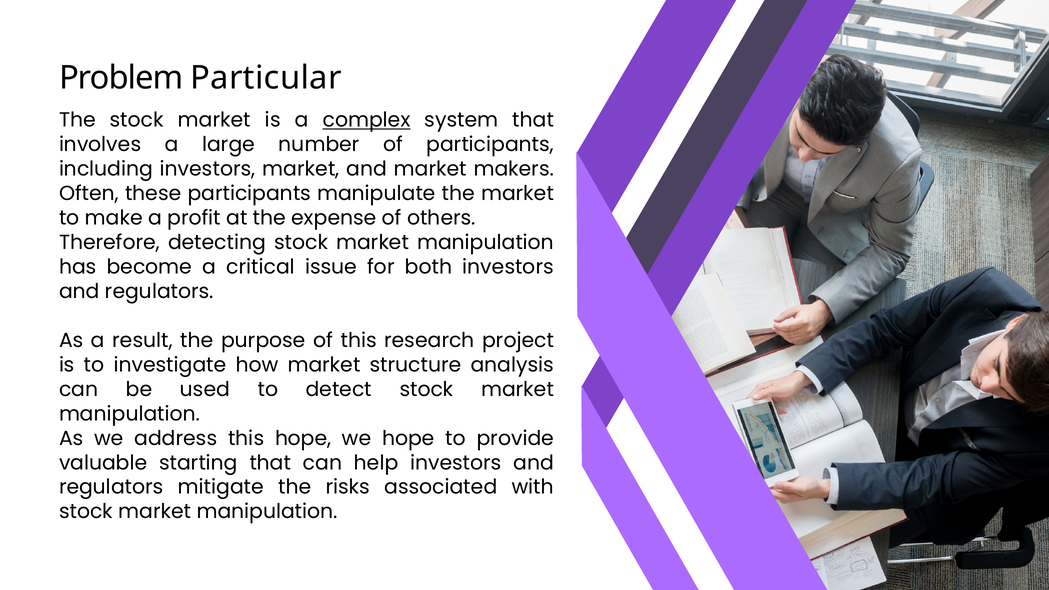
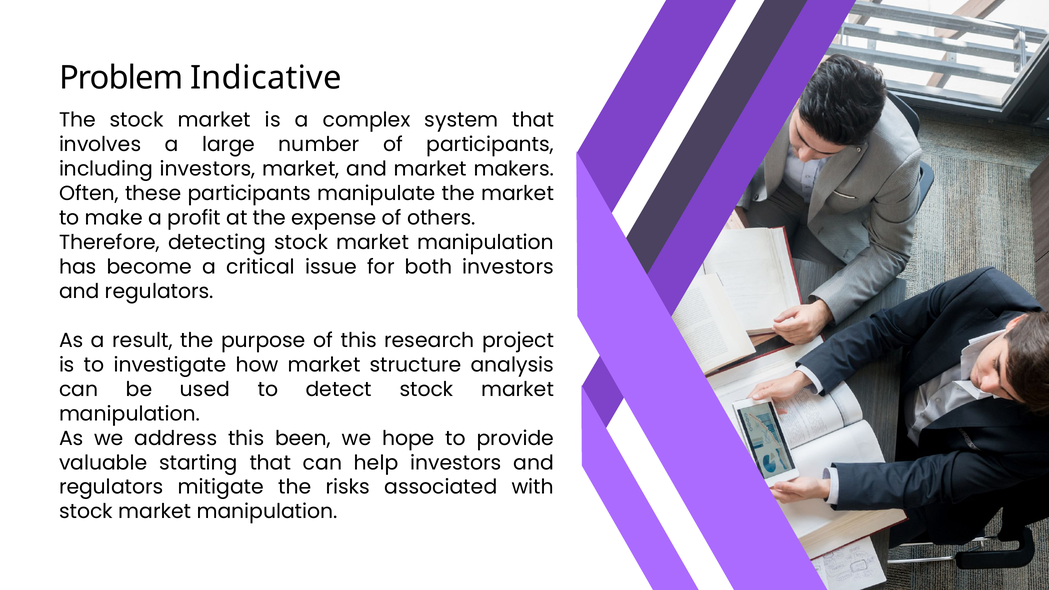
Particular: Particular -> Indicative (266, 78)
complex underline: present -> none (367, 120)
this hope: hope -> been (303, 438)
